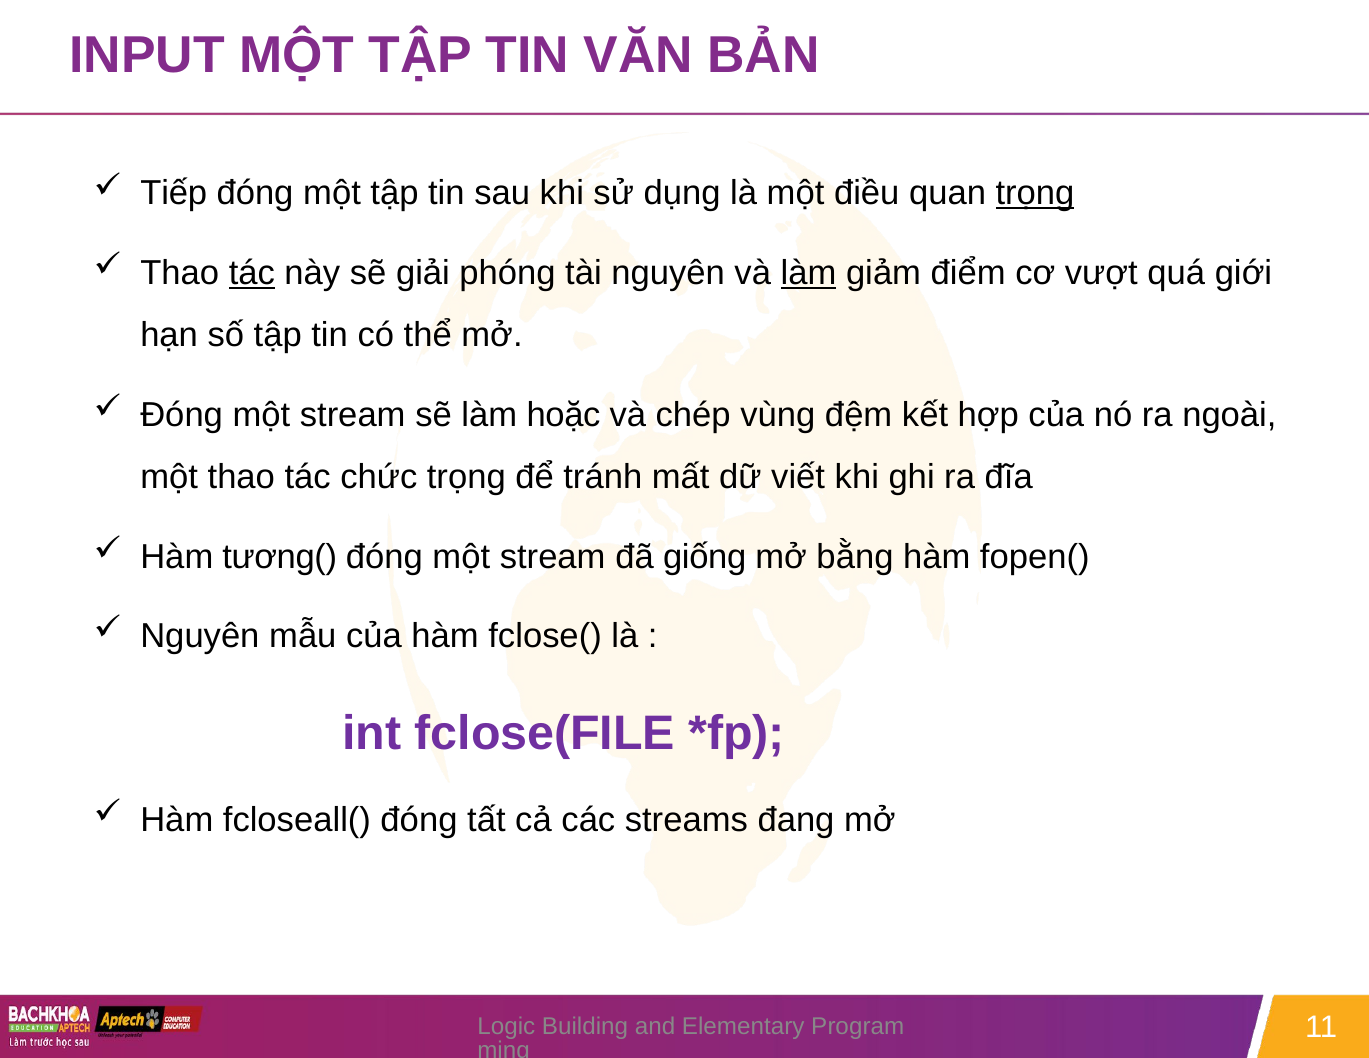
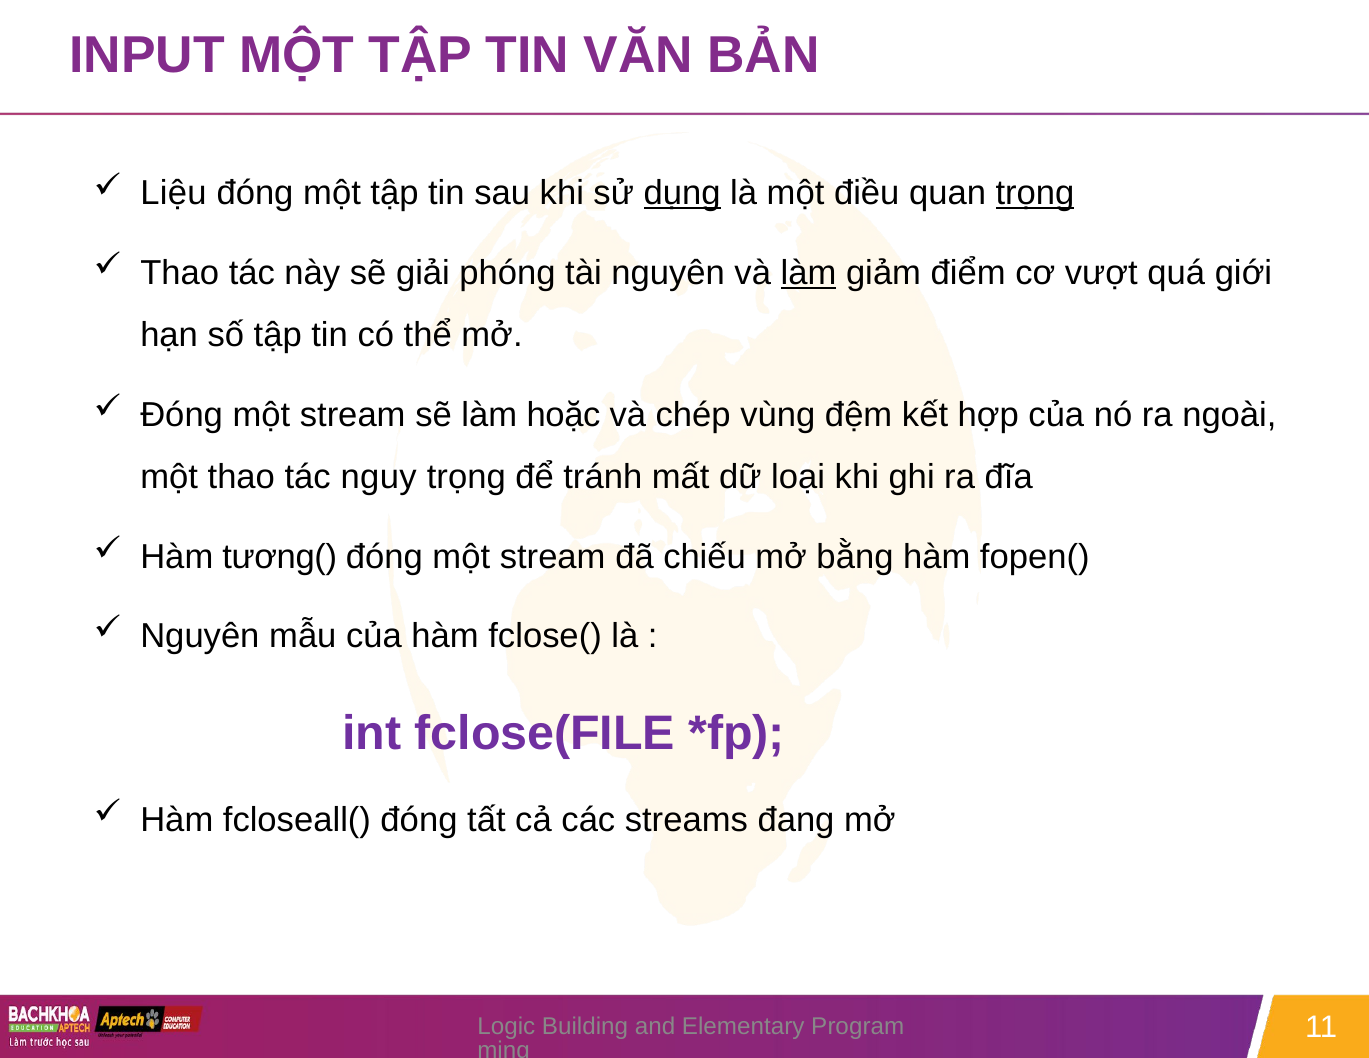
Tiếp: Tiếp -> Liệu (173, 193)
dụng underline: none -> present (682, 193)
tác underline: present -> none (252, 273)
chức: chức -> nguy (379, 477)
viết: viết -> loại (798, 477)
giống: giống -> chiếu (705, 557)
